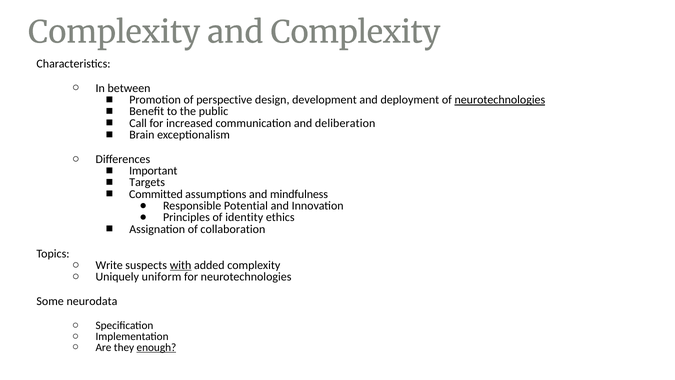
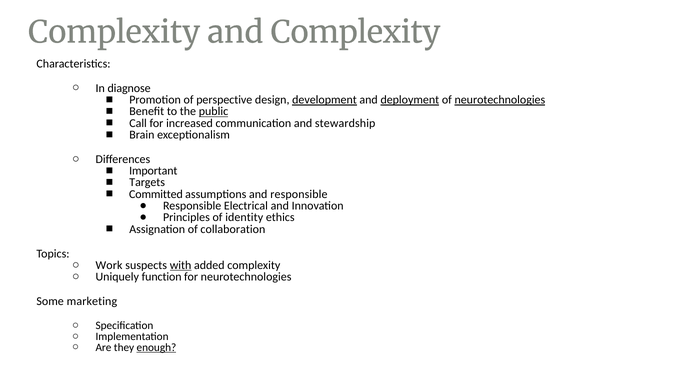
between: between -> diagnose (129, 88)
development underline: none -> present (324, 100)
deployment underline: none -> present (410, 100)
public underline: none -> present (213, 111)
deliberation: deliberation -> stewardship (345, 123)
and mindfulness: mindfulness -> responsible (299, 194)
Potential: Potential -> Electrical (246, 206)
Write: Write -> Work (109, 265)
uniform: uniform -> function (162, 277)
neurodata: neurodata -> marketing (92, 301)
